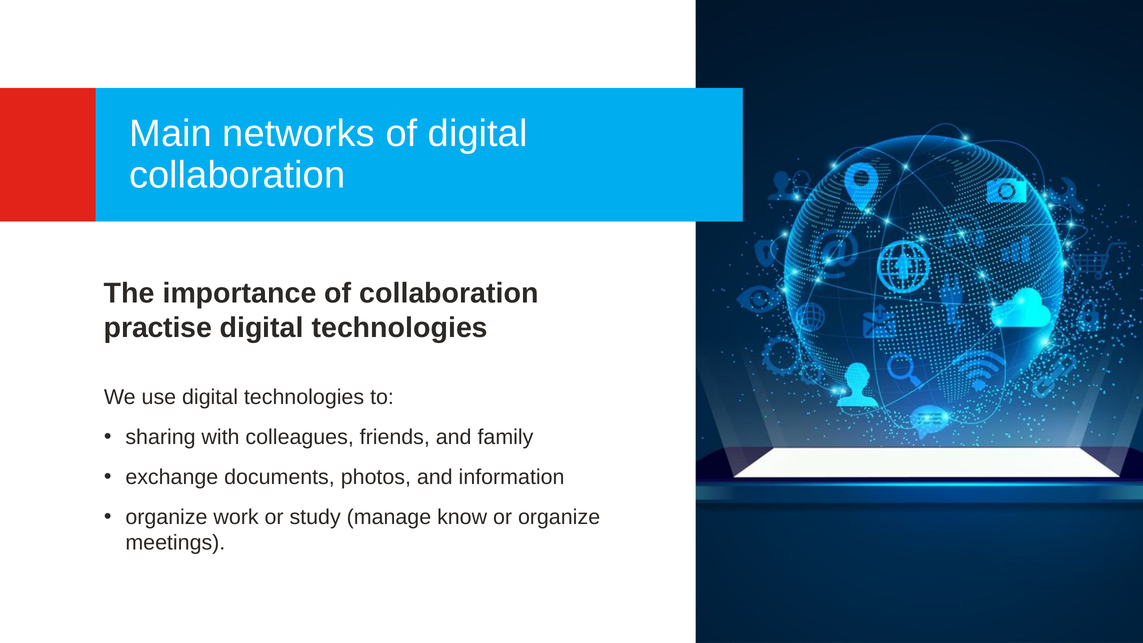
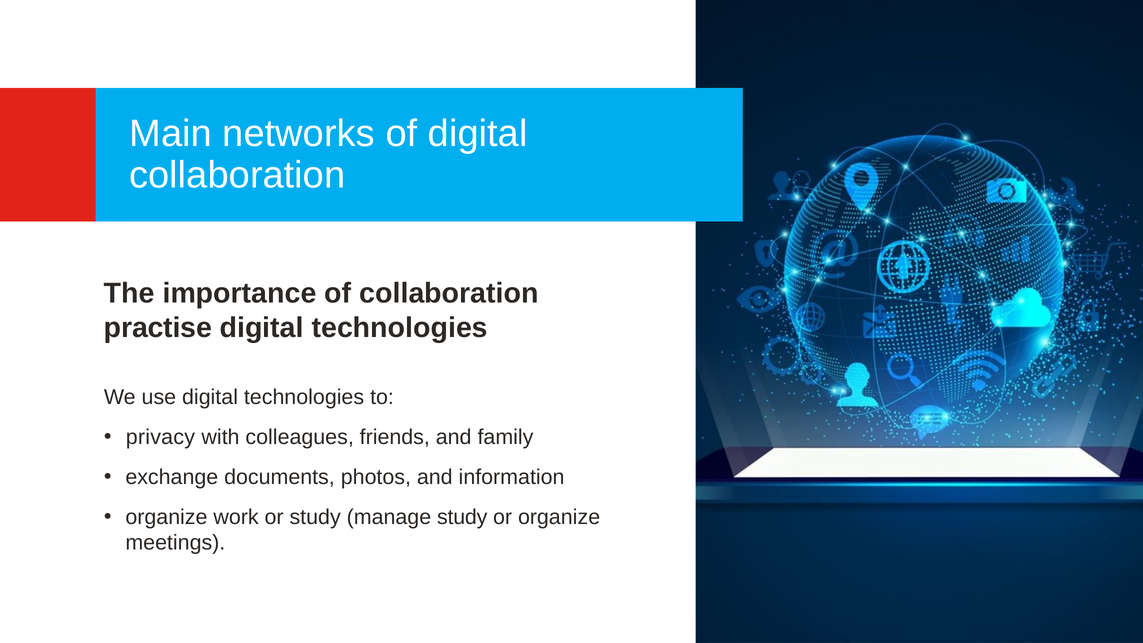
sharing: sharing -> privacy (160, 437)
manage know: know -> study (462, 517)
